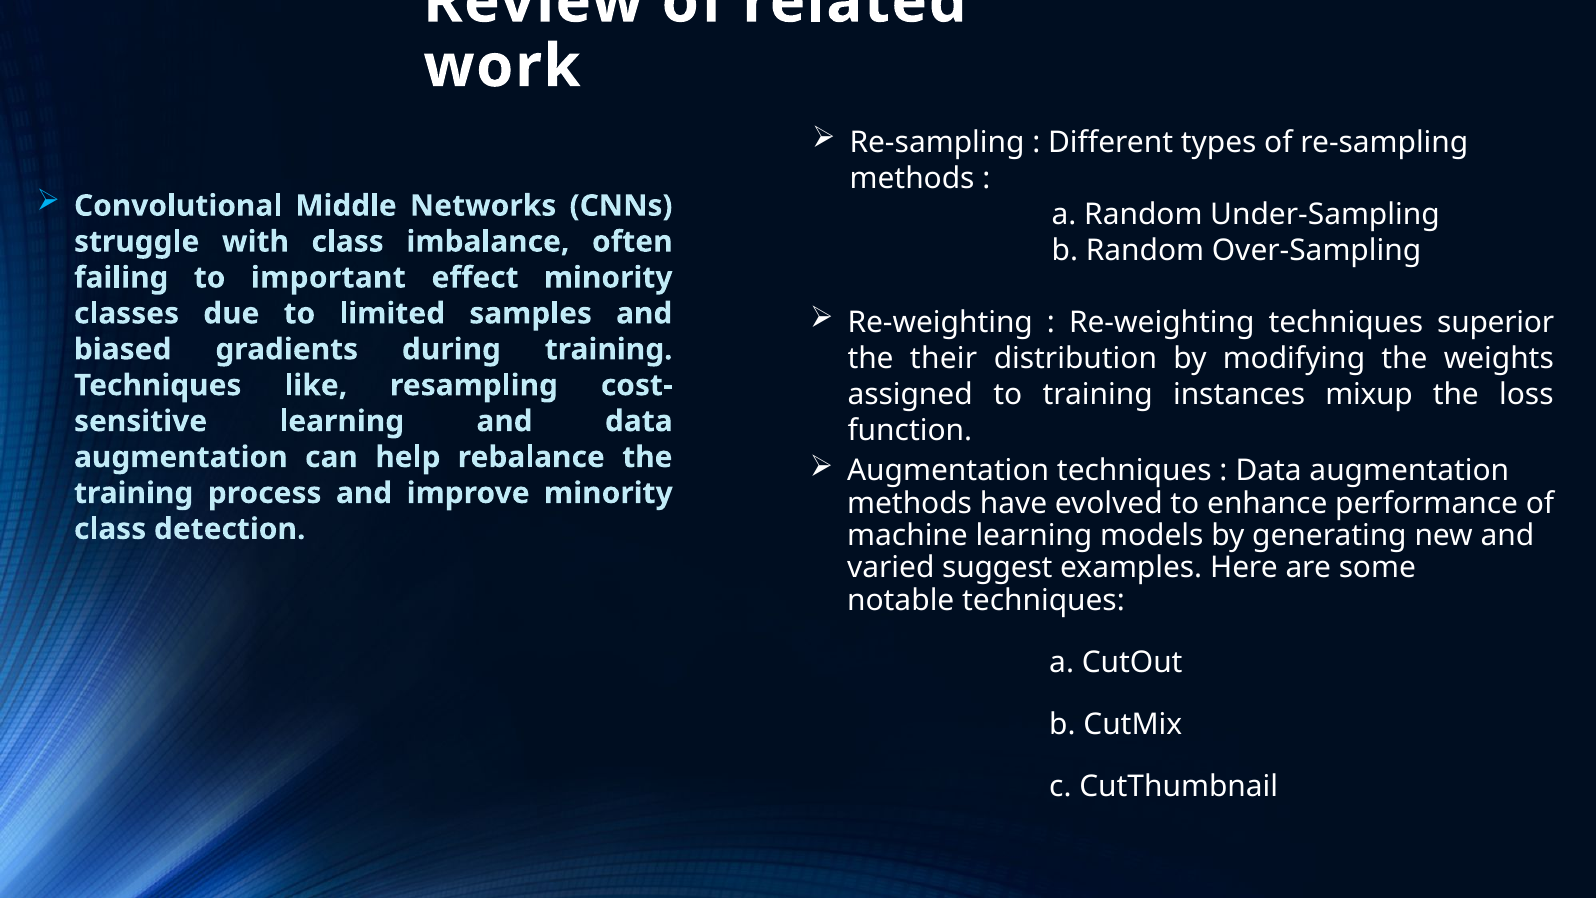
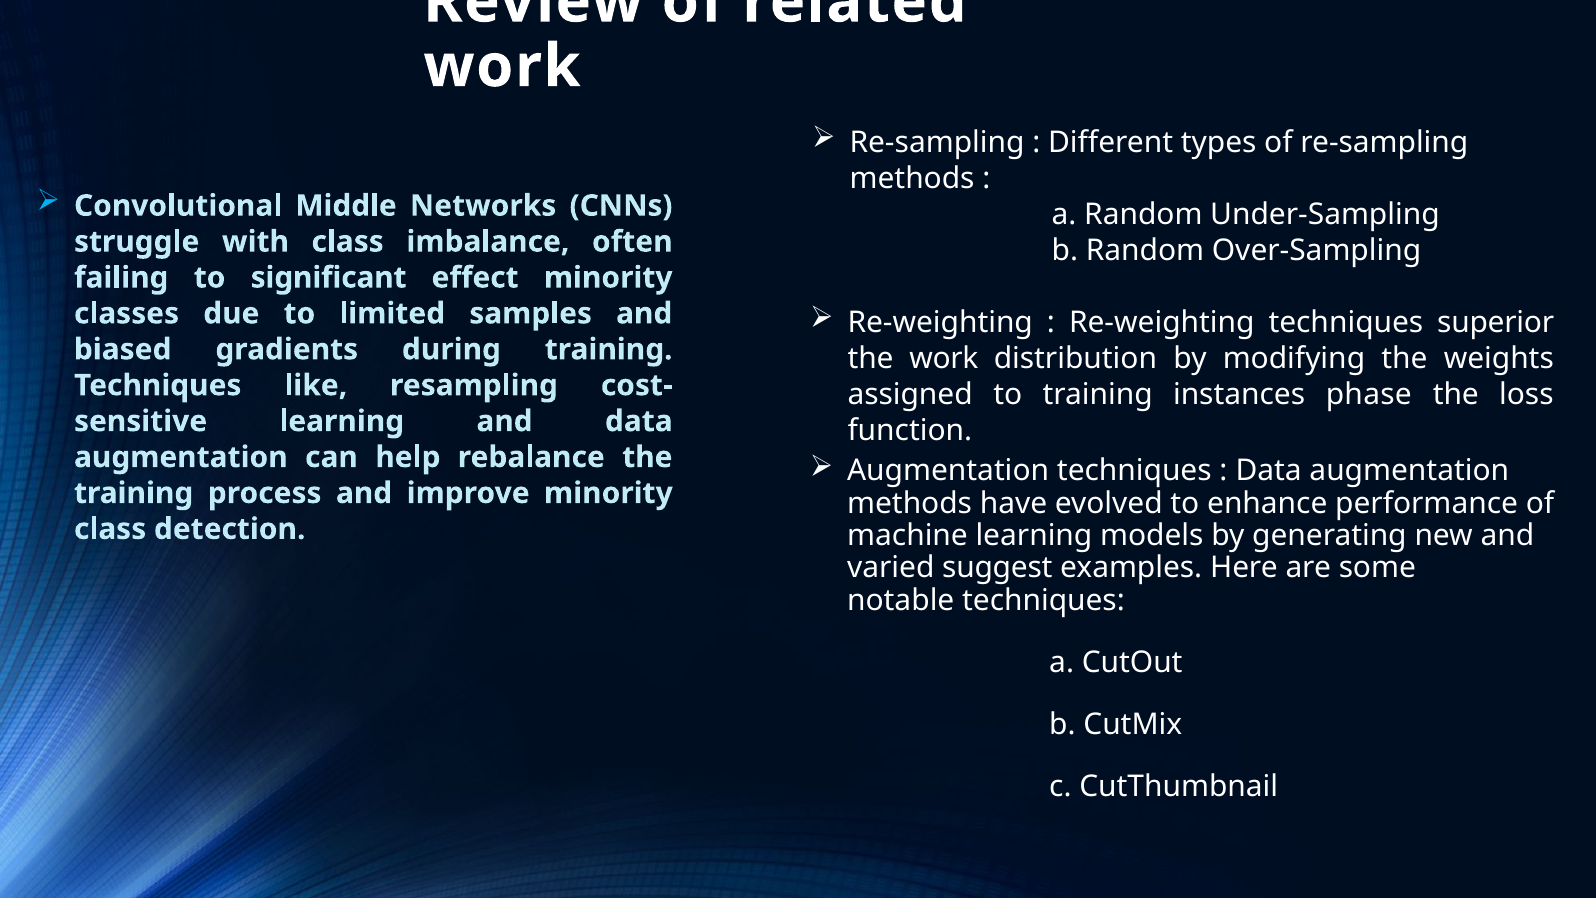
important: important -> significant (329, 278)
the their: their -> work (944, 358)
mixup: mixup -> phase (1369, 394)
